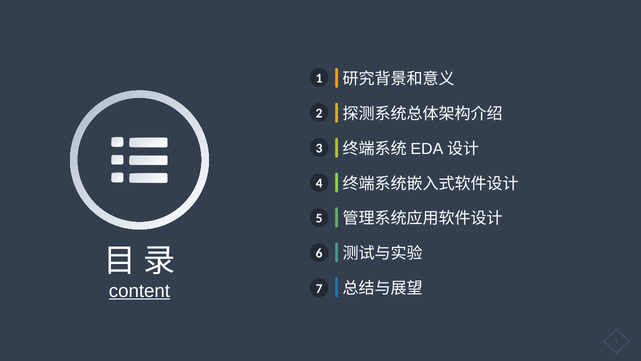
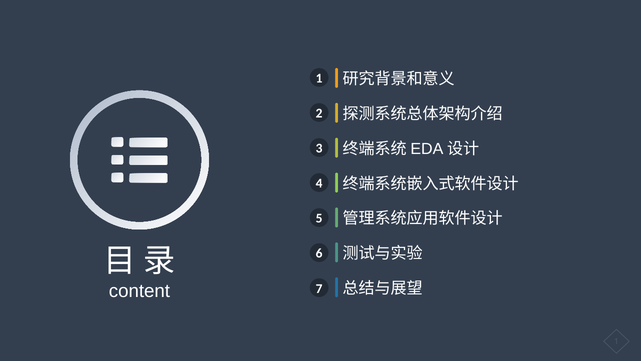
content underline: present -> none (139, 290)
